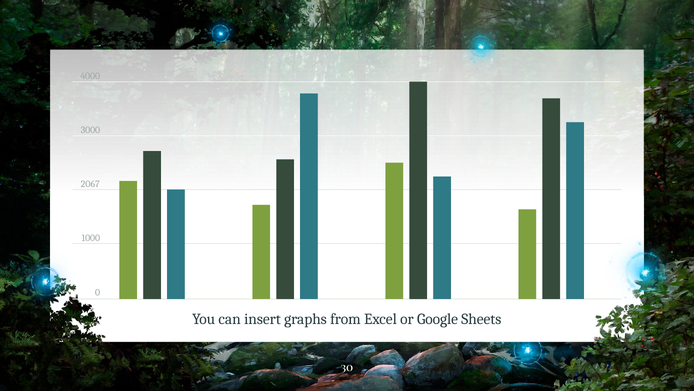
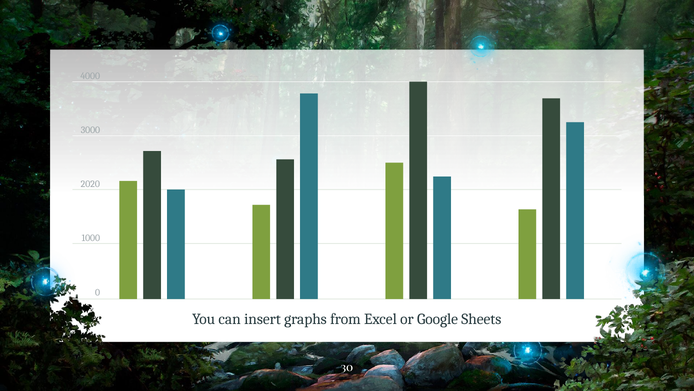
2067: 2067 -> 2020 (90, 184)
